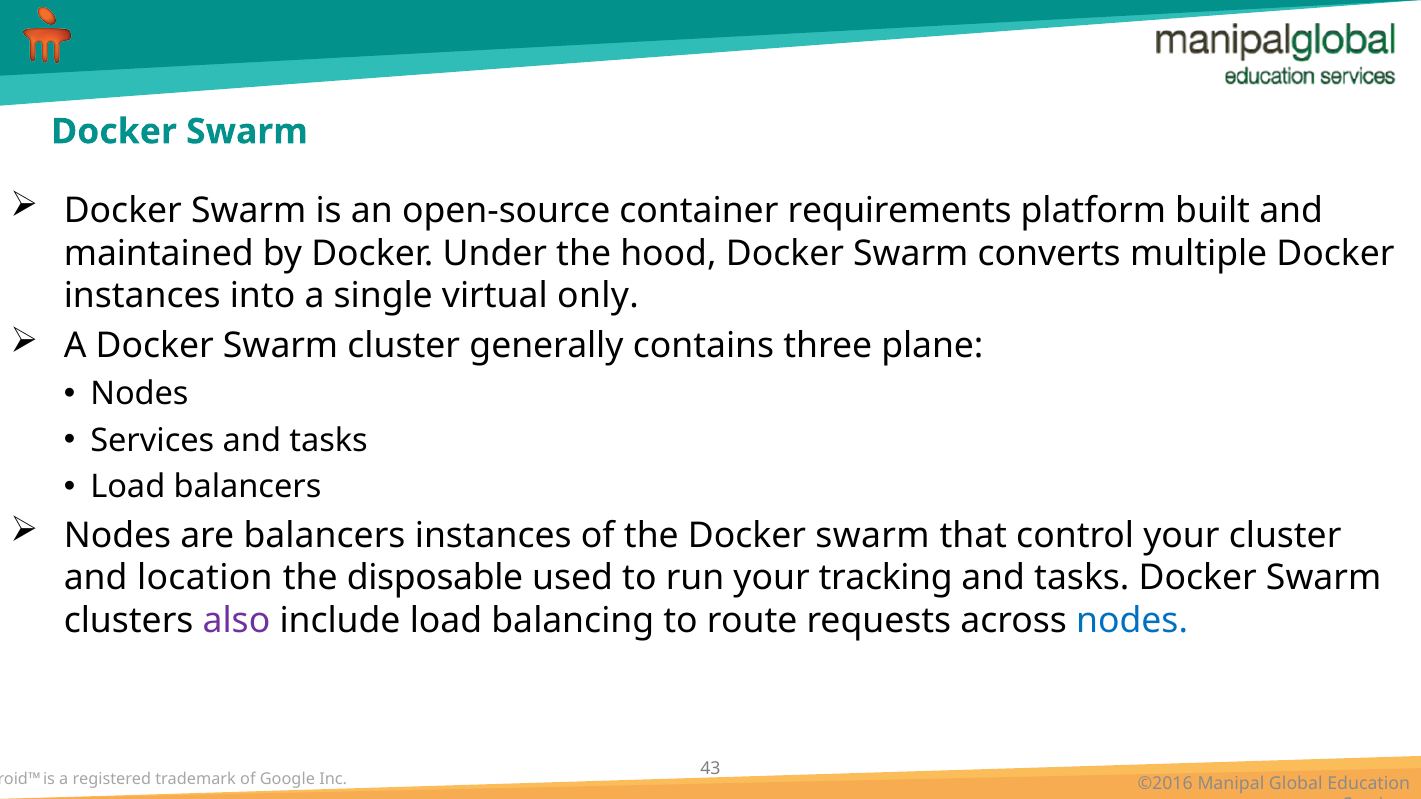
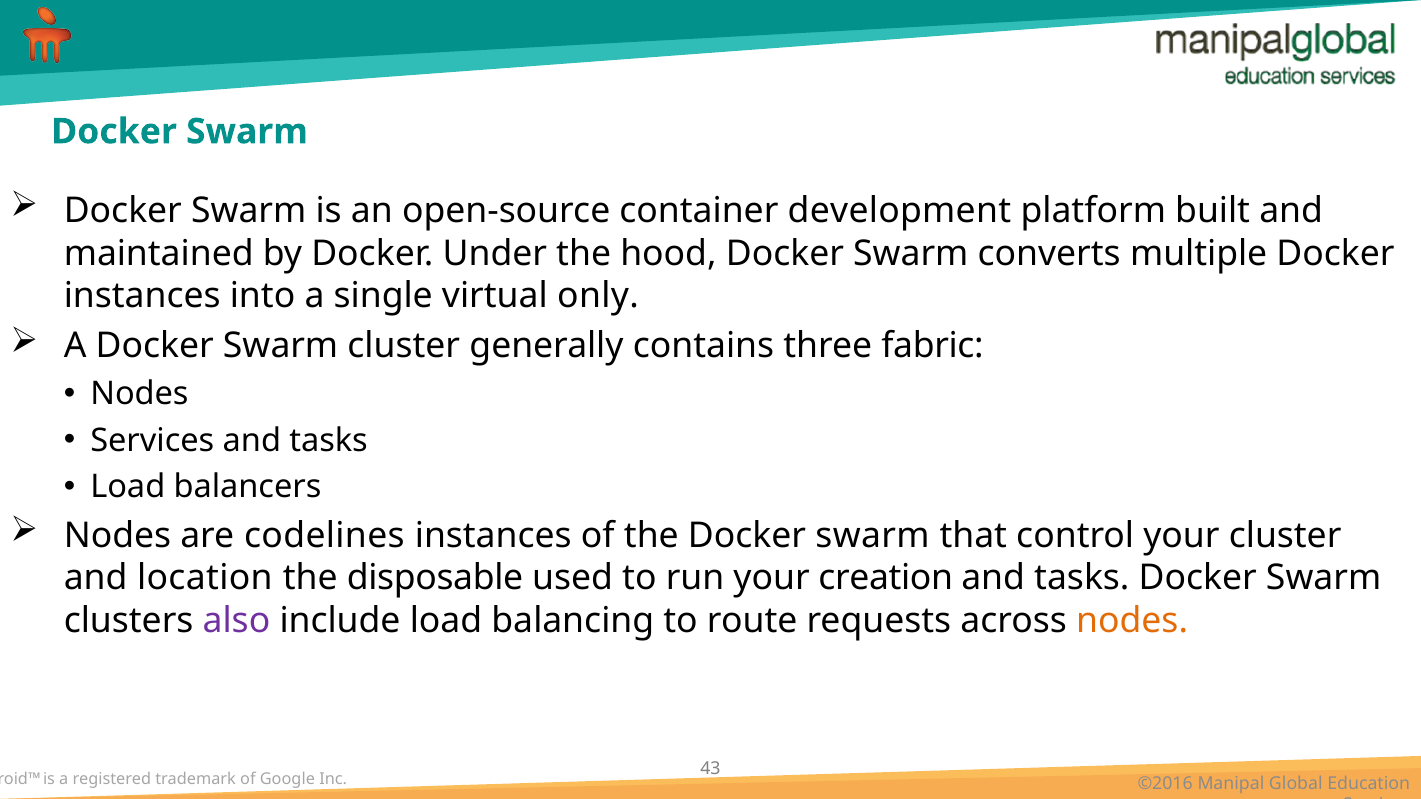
requirements: requirements -> development (899, 211)
plane: plane -> fabric (933, 346)
are balancers: balancers -> codelines (324, 536)
tracking: tracking -> creation (886, 578)
nodes colour: blue -> orange (1132, 621)
